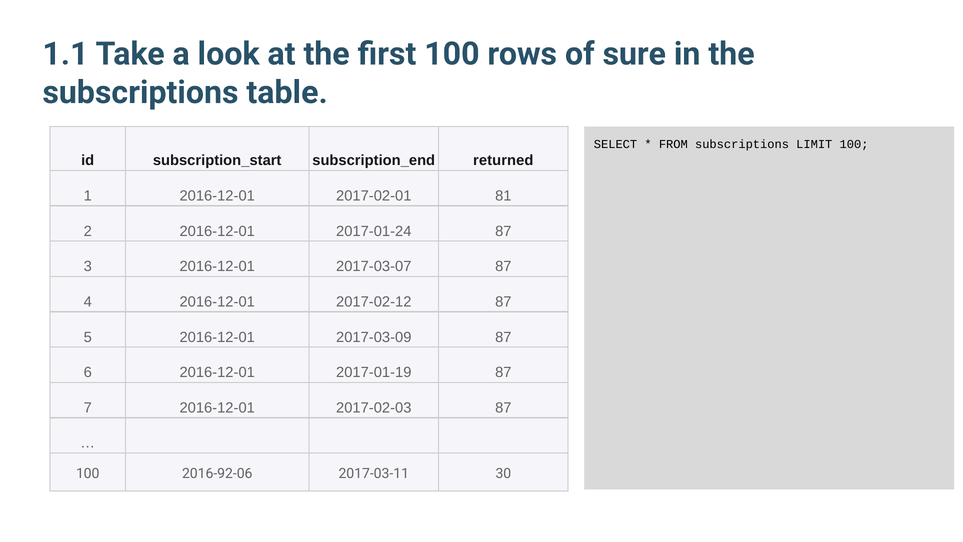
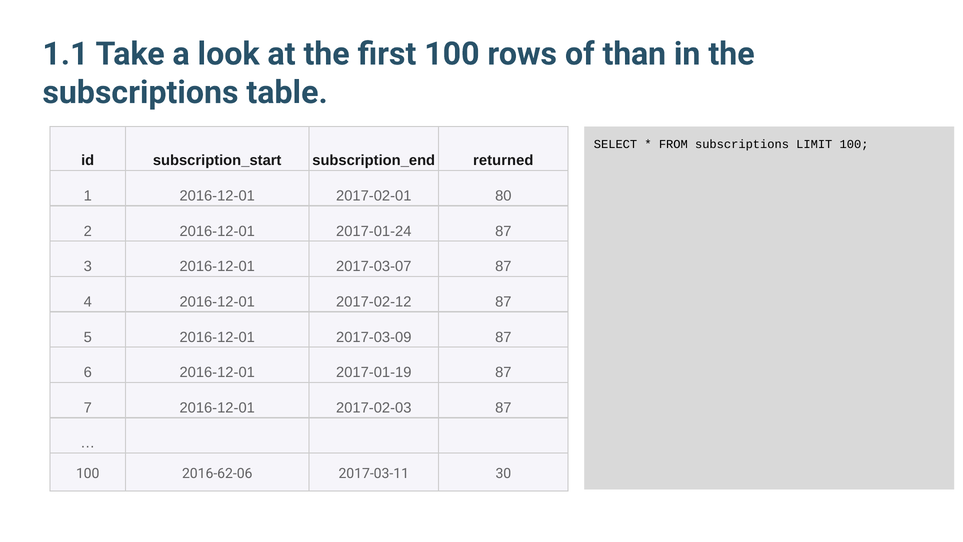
sure: sure -> than (634, 54)
81: 81 -> 80 (503, 196)
2016-92-06: 2016-92-06 -> 2016-62-06 (217, 473)
